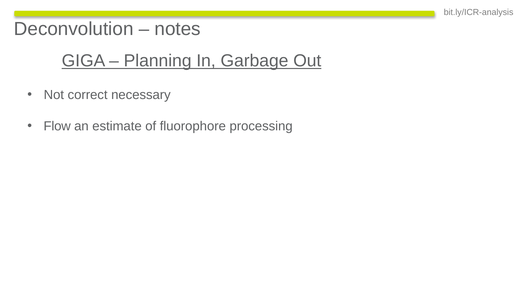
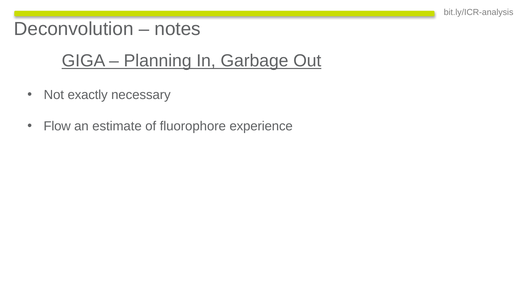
correct: correct -> exactly (88, 95)
processing: processing -> experience (261, 126)
